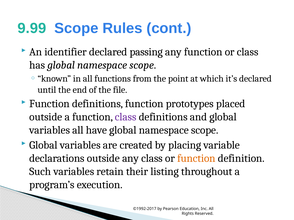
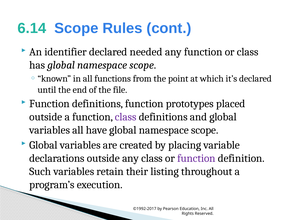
9.99: 9.99 -> 6.14 (32, 28)
passing: passing -> needed (146, 52)
function colour: orange -> purple (196, 159)
